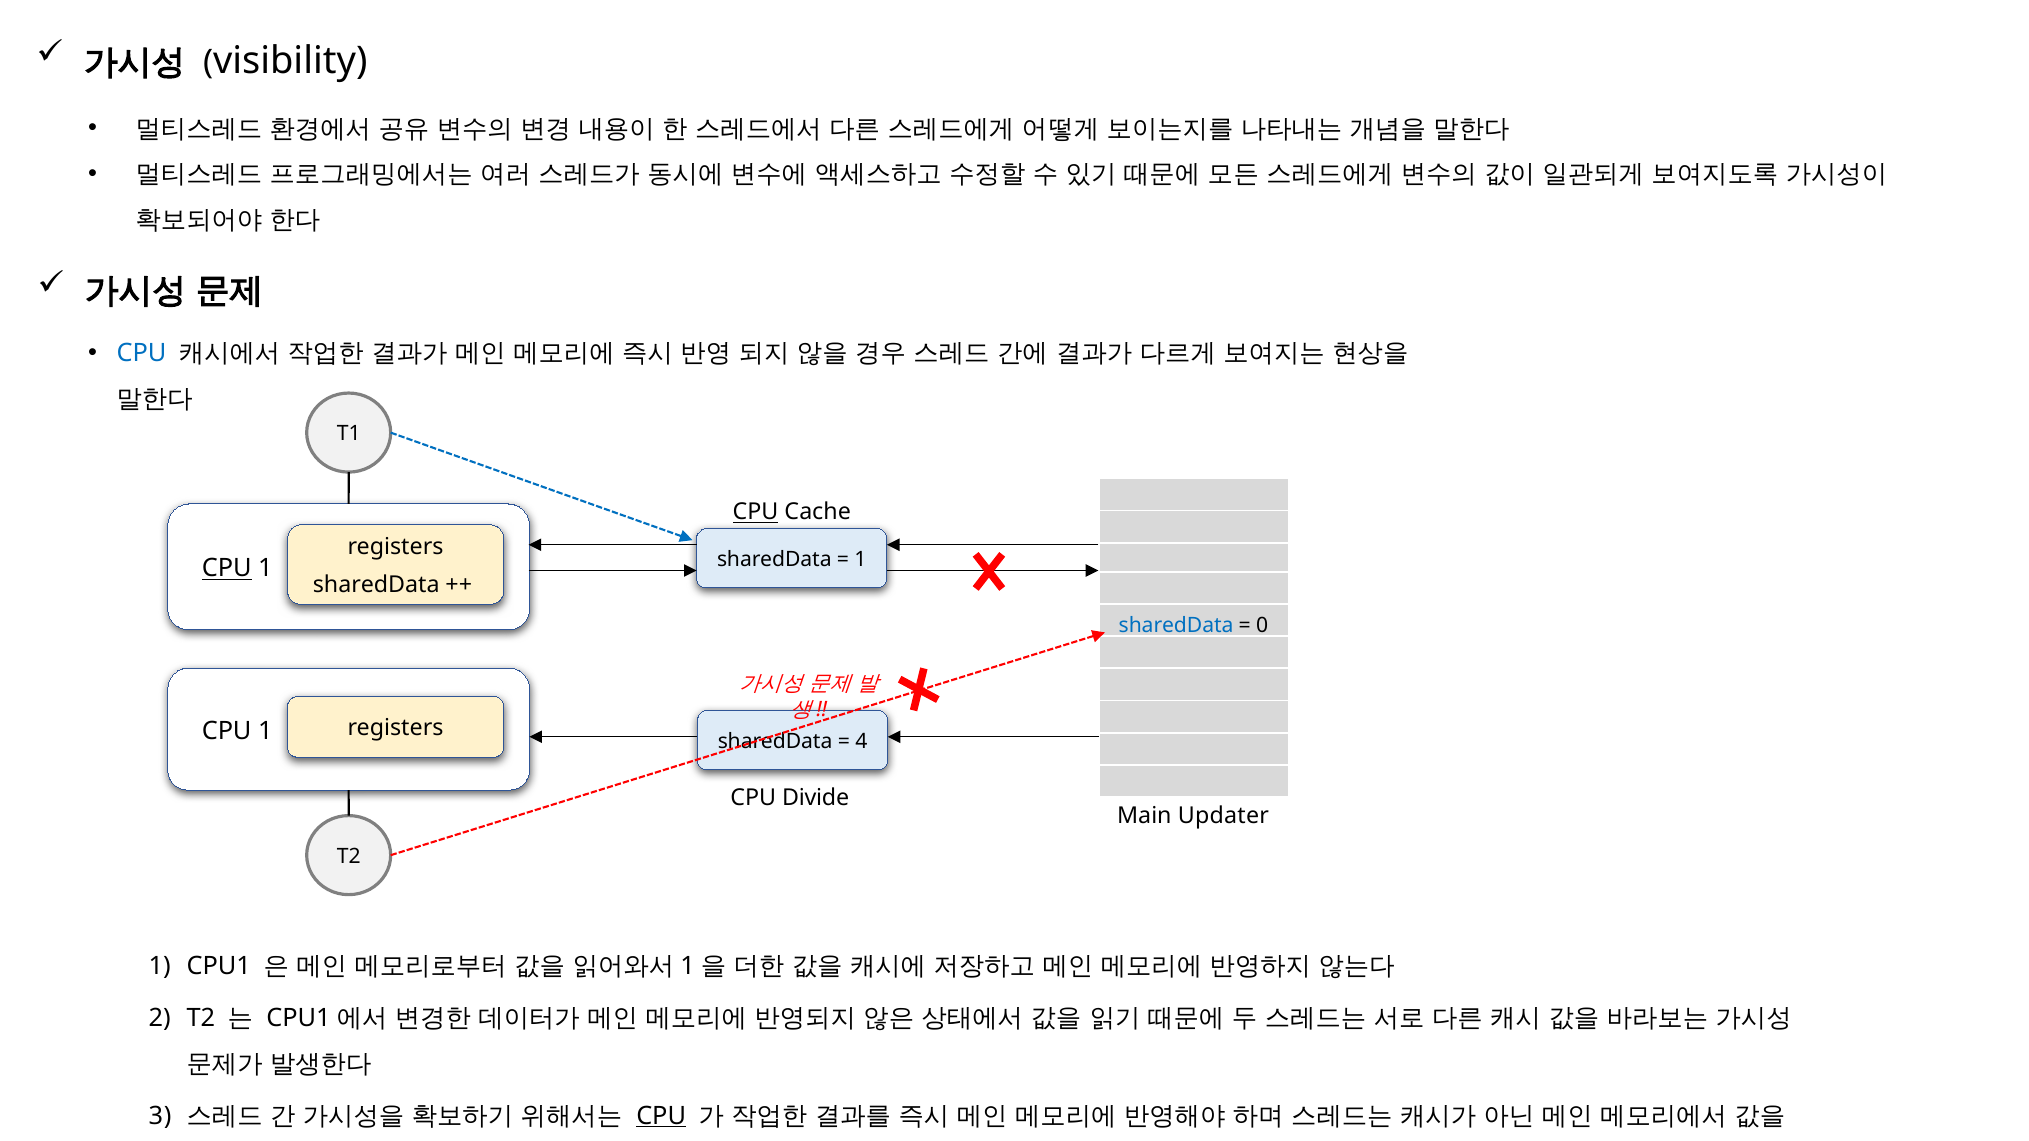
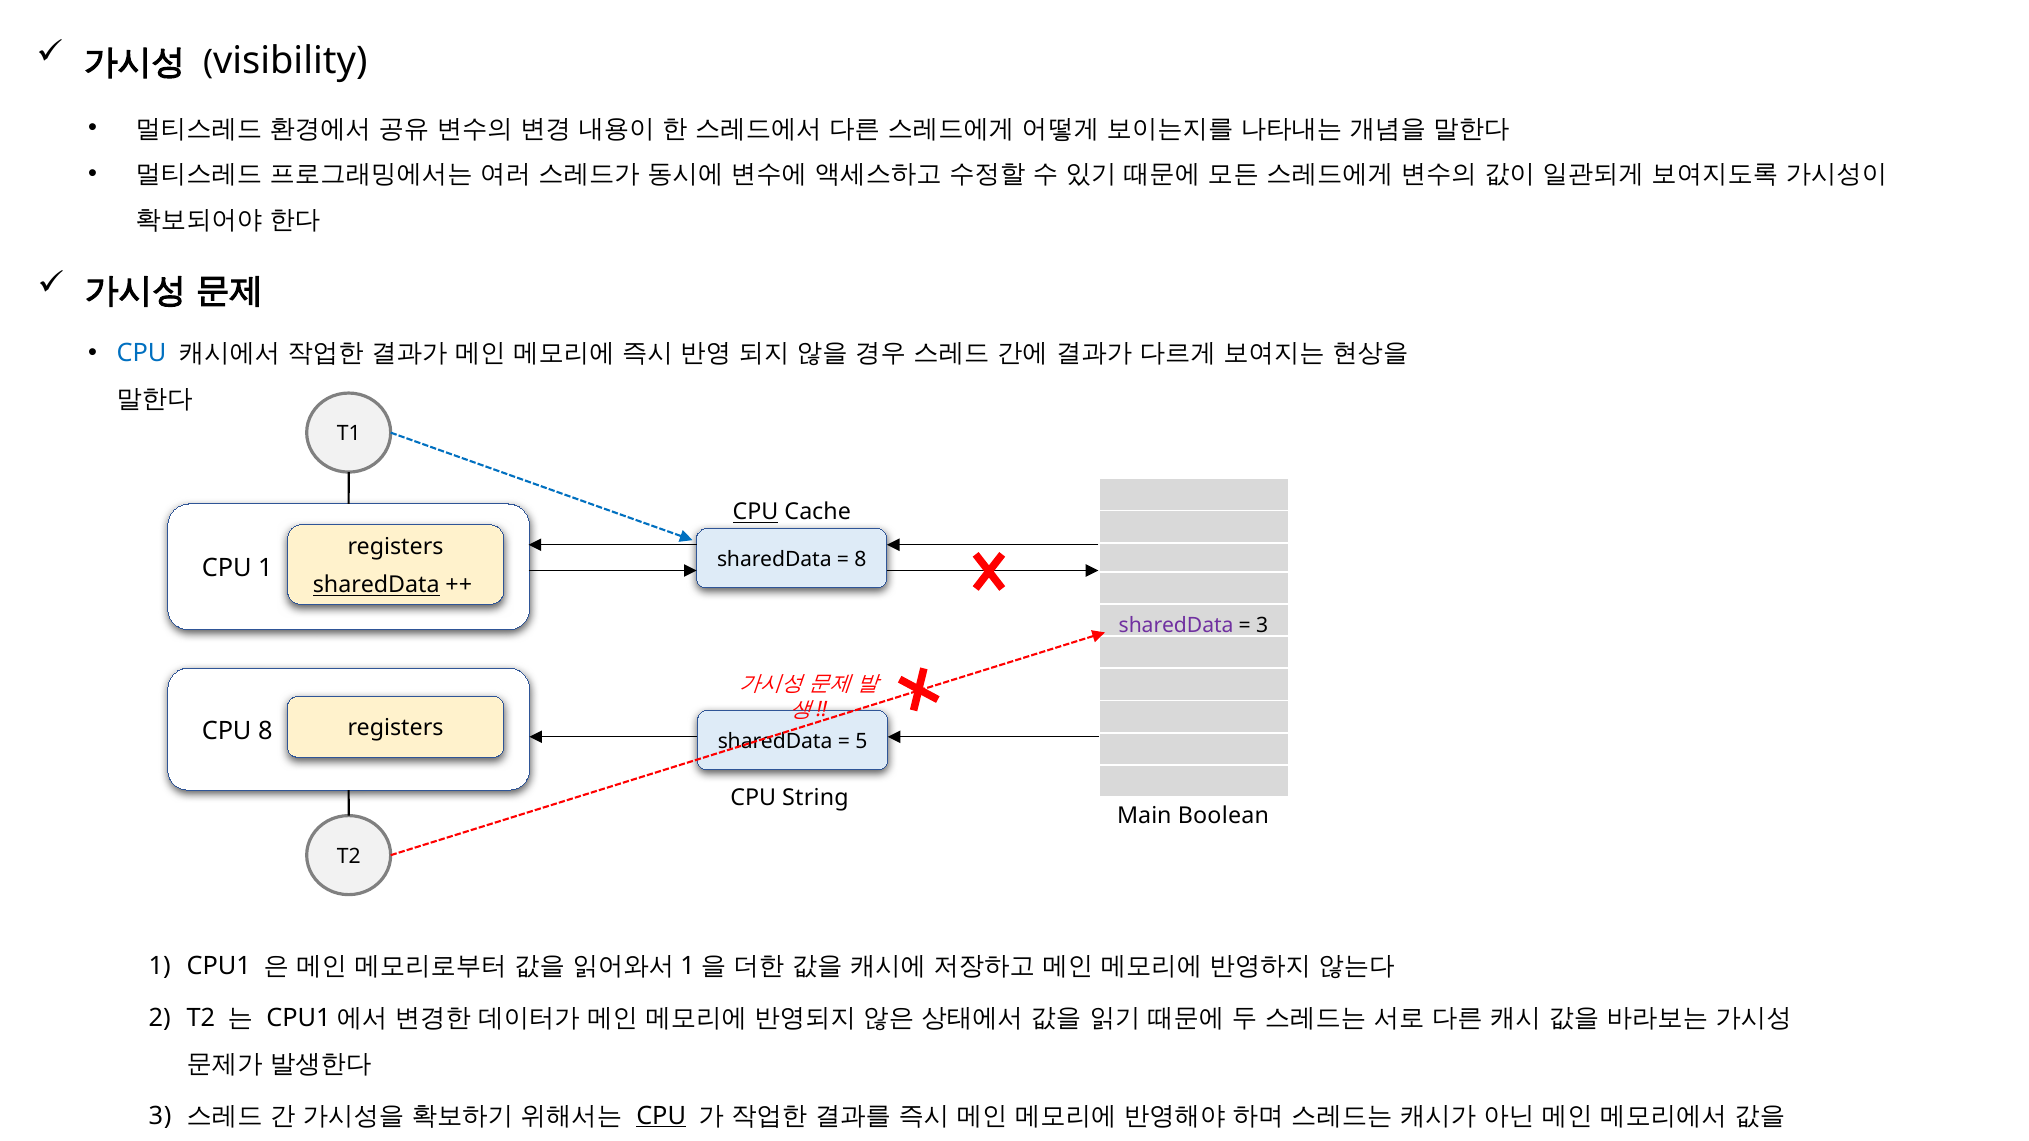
CPU underline: present -> none (227, 569)
1: 1 -> 8 (861, 560)
sharedData underline: none -> present (376, 585)
sharedData colour: blue -> purple (1176, 626)
0: 0 -> 3 (1262, 626)
1: 1 -> 8 (265, 731)
4: 4 -> 5 (861, 742)
Divide: Divide -> String (815, 798)
Updater: Updater -> Boolean (1223, 816)
